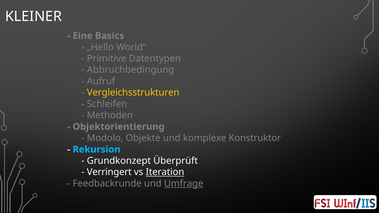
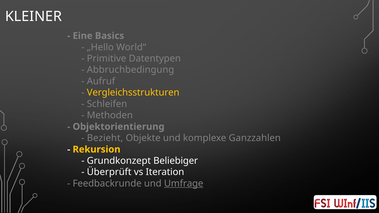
Modolo: Modolo -> Bezieht (105, 138)
Konstruktor: Konstruktor -> Ganzzahlen (255, 138)
Rekursion colour: light blue -> yellow (97, 150)
Überprüft: Überprüft -> Beliebiger (176, 161)
Verringert: Verringert -> Überprüft (109, 172)
Iteration underline: present -> none (165, 172)
